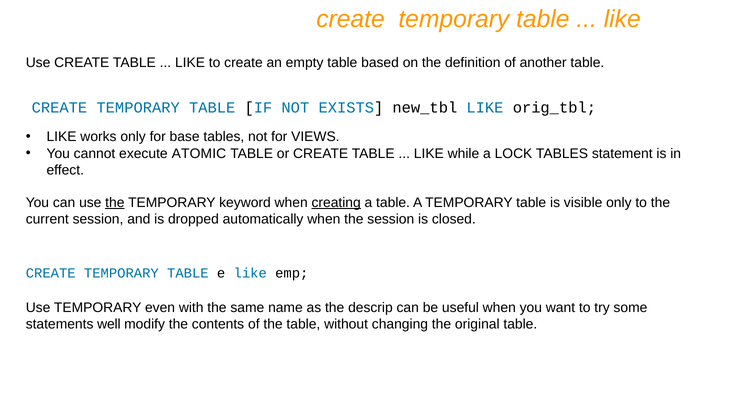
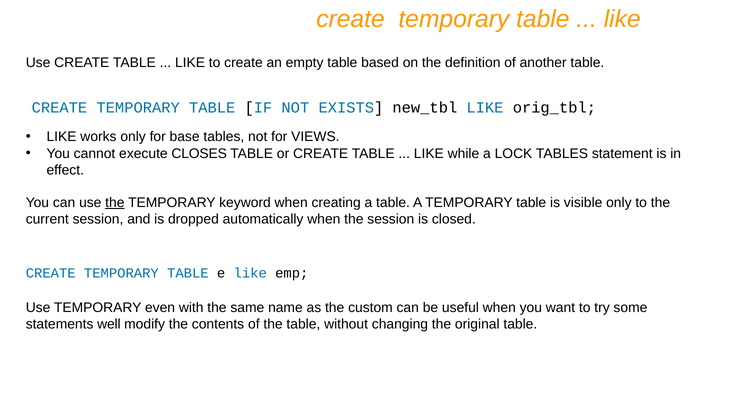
ATOMIC: ATOMIC -> CLOSES (199, 153)
creating underline: present -> none (336, 202)
descrip: descrip -> custom (370, 307)
